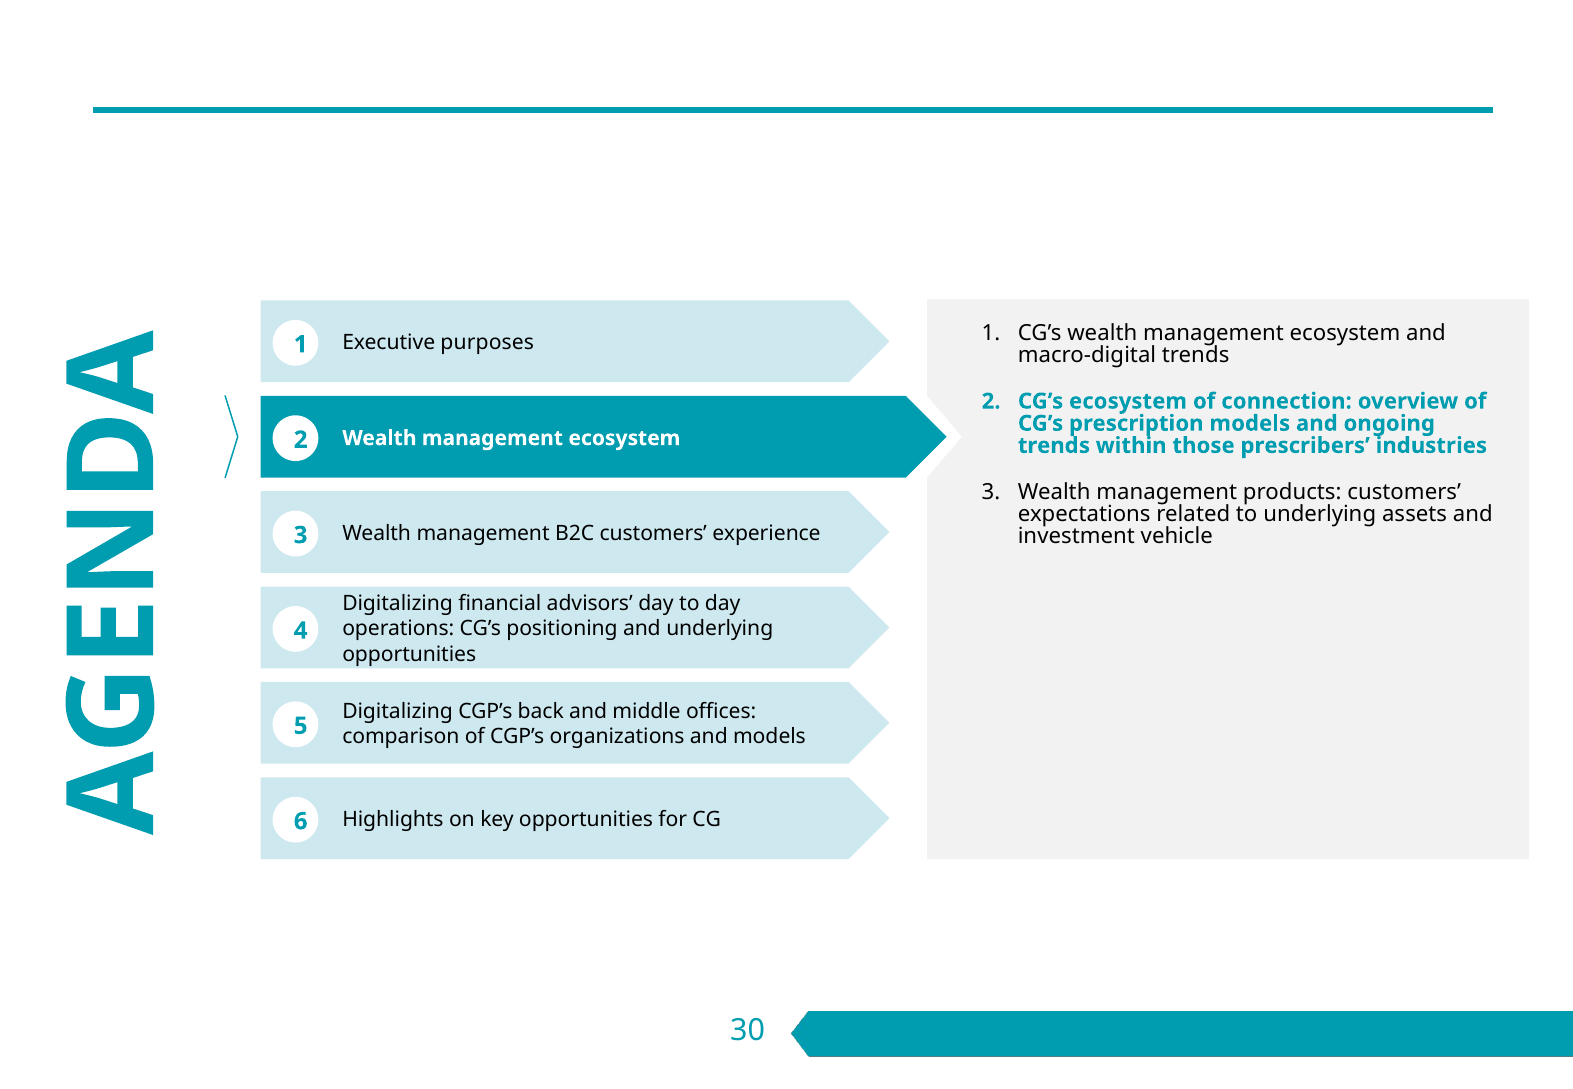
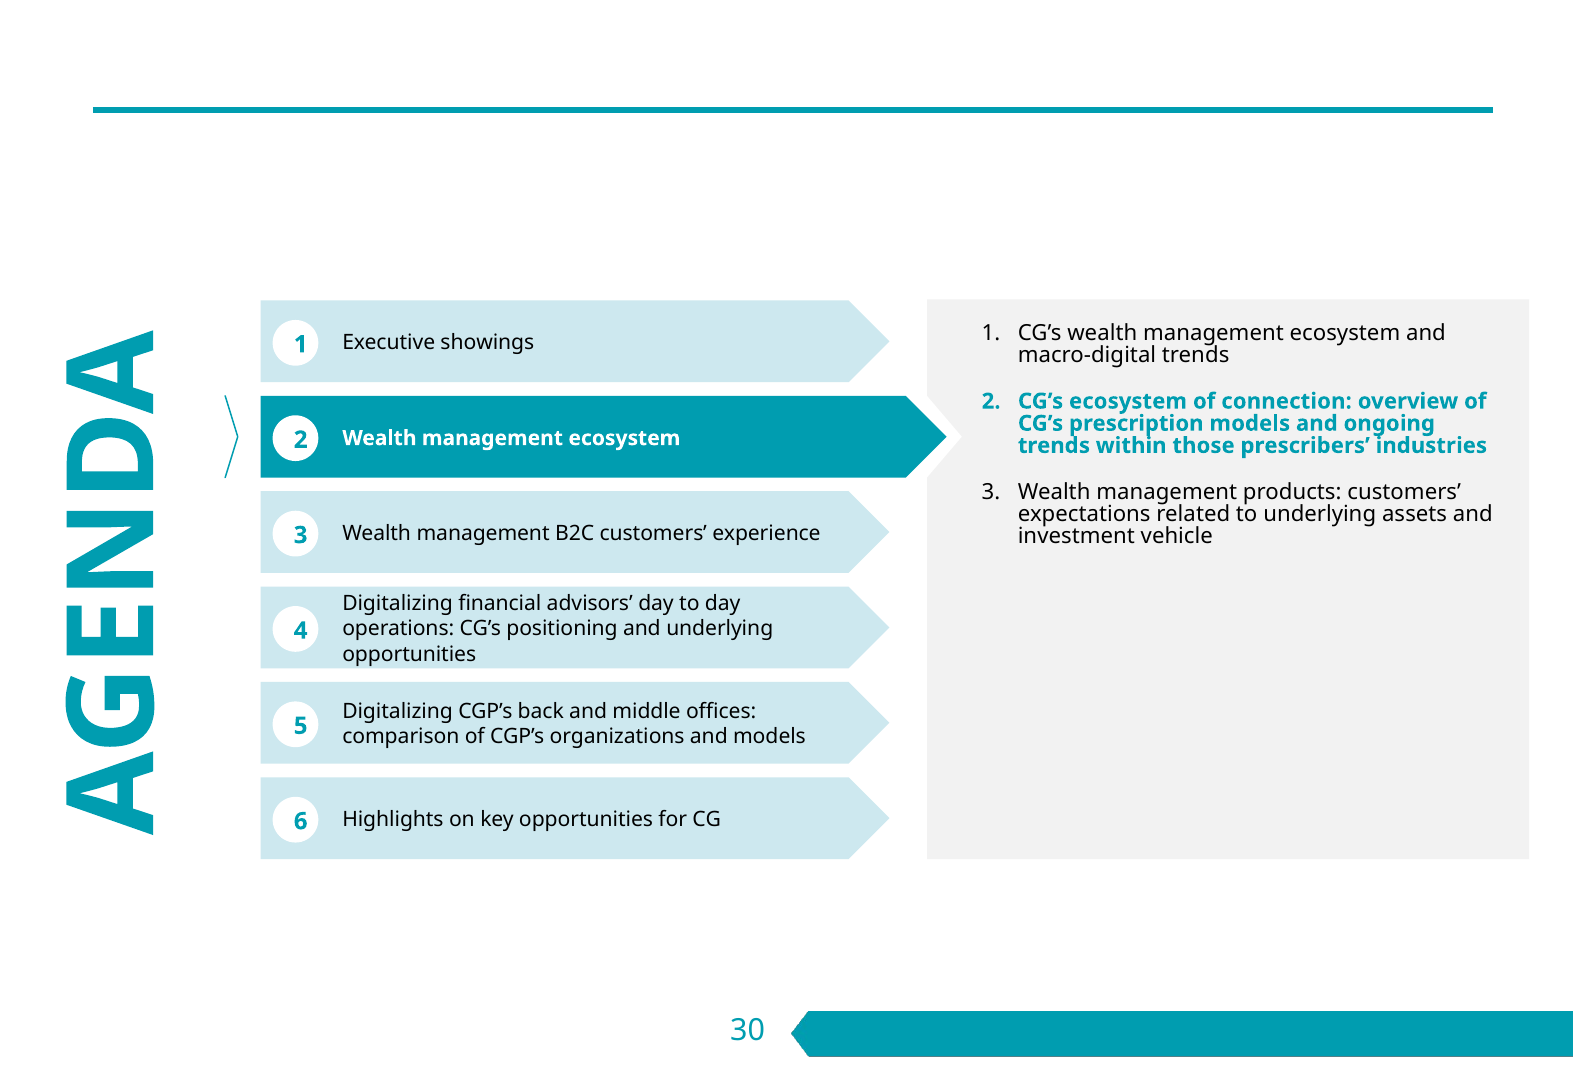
purposes: purposes -> showings (487, 343)
